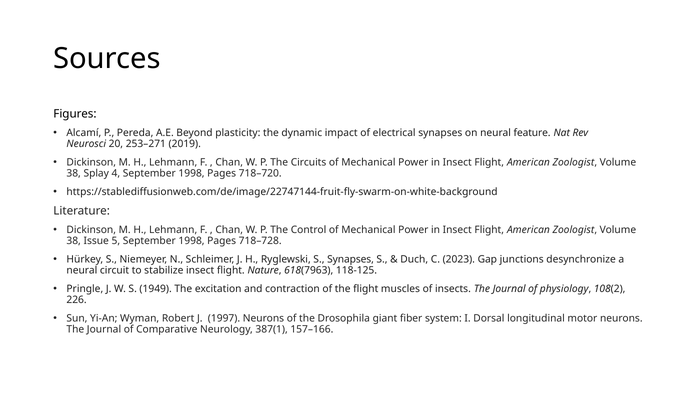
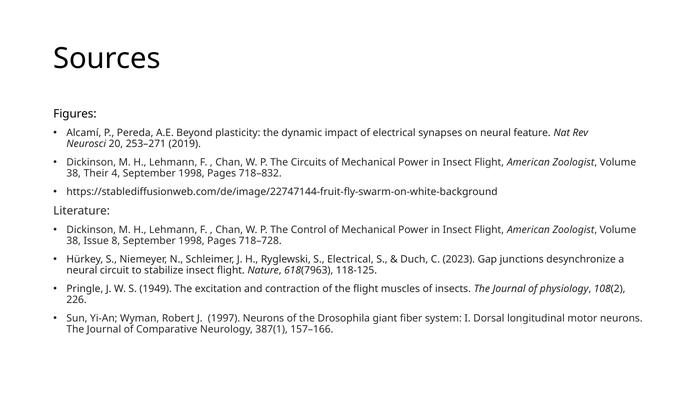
Splay: Splay -> Their (96, 173)
718–720: 718–720 -> 718–832 (260, 173)
5: 5 -> 8 (116, 241)
S Synapses: Synapses -> Electrical (350, 259)
